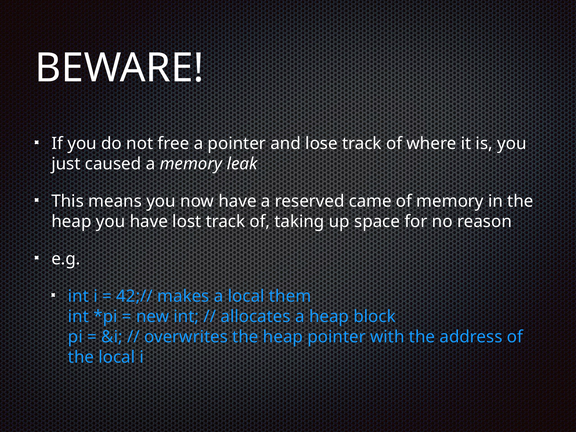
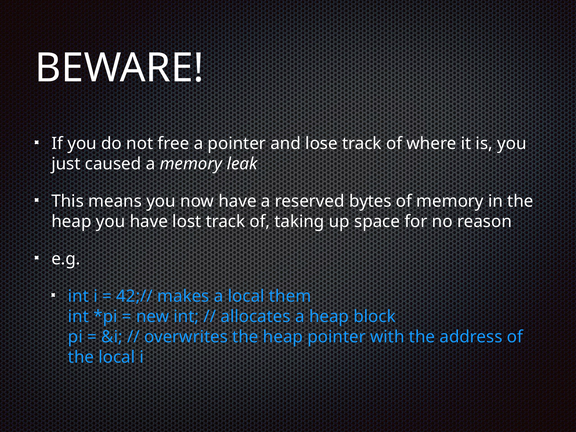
came: came -> bytes (370, 201)
